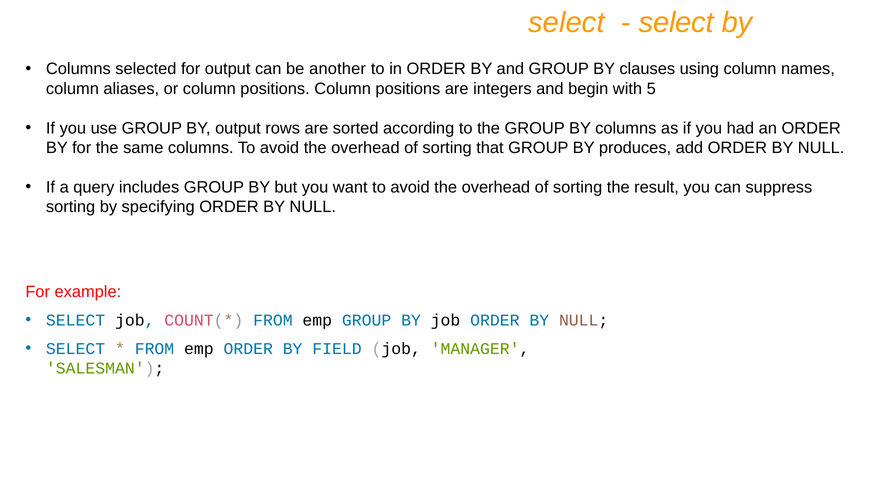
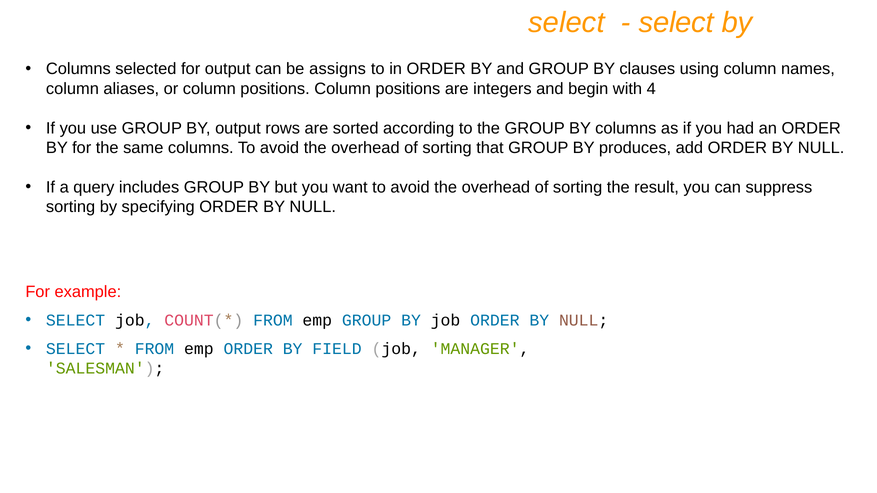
another: another -> assigns (338, 69)
5: 5 -> 4 (651, 89)
